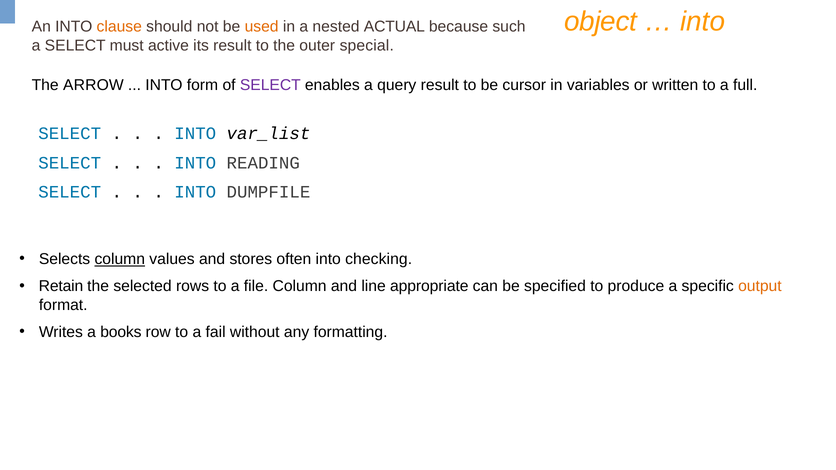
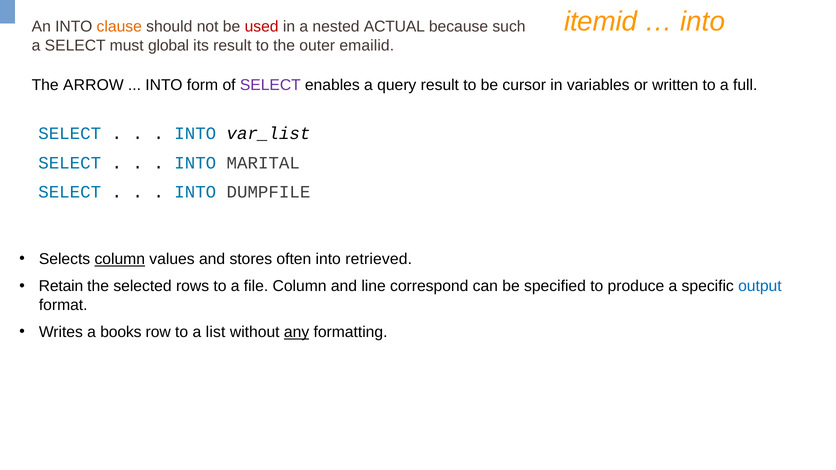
object: object -> itemid (601, 22)
used colour: orange -> red (262, 27)
active: active -> global (169, 46)
special: special -> emailid (367, 46)
READING: READING -> MARITAL (263, 163)
checking: checking -> retrieved (379, 259)
appropriate: appropriate -> correspond (429, 286)
output colour: orange -> blue (760, 286)
fail: fail -> list (216, 332)
any underline: none -> present (297, 332)
